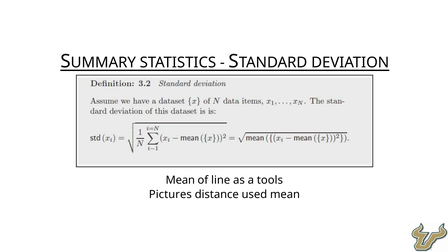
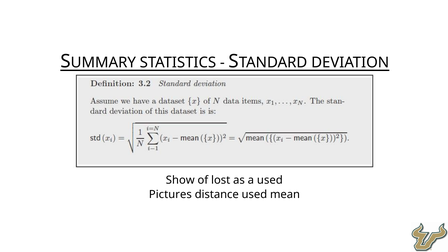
Mean: Mean -> Show (180, 180)
line: line -> lost (221, 180)
a tools: tools -> used (270, 180)
